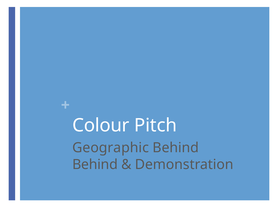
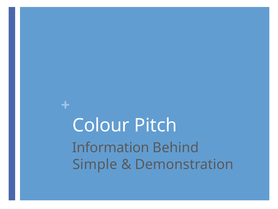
Geographic: Geographic -> Information (111, 147)
Behind: Behind -> Simple (95, 164)
